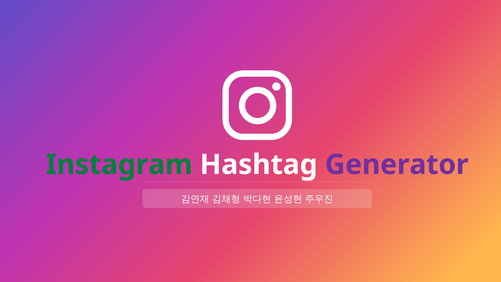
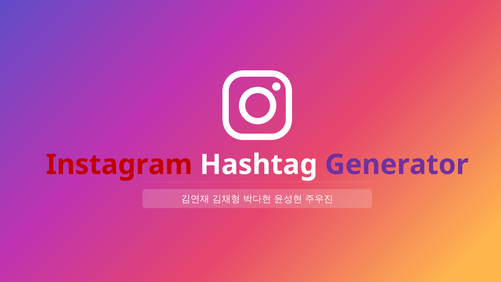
Instagram colour: green -> red (119, 165)
